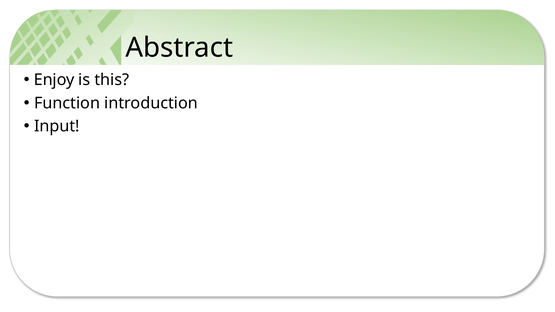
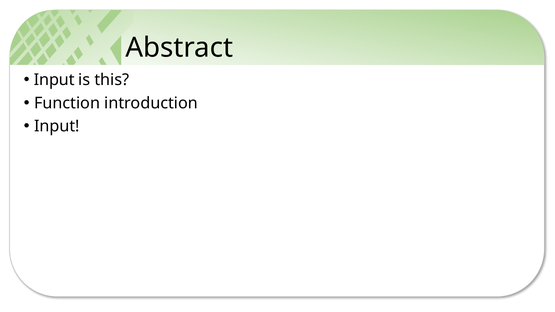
Enjoy: Enjoy -> Input (54, 80)
